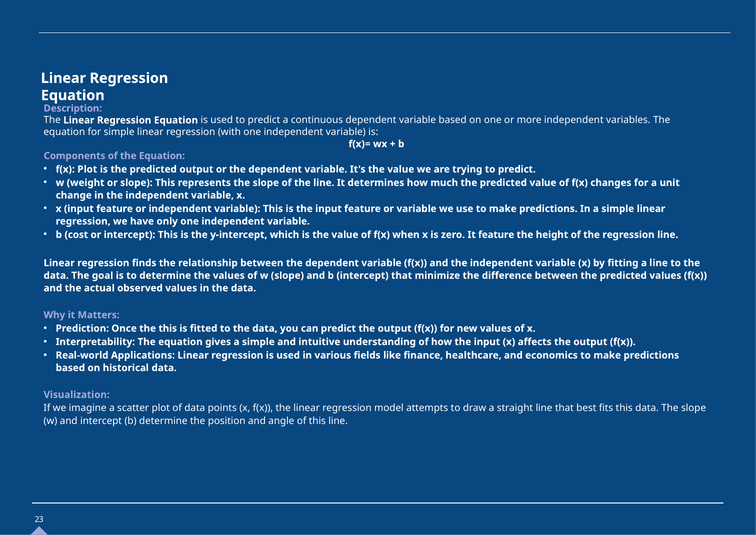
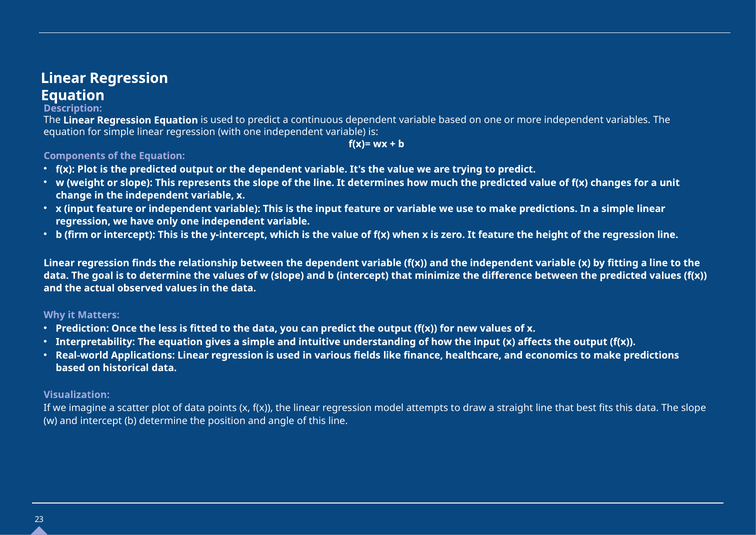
cost: cost -> firm (76, 235)
the this: this -> less (168, 328)
